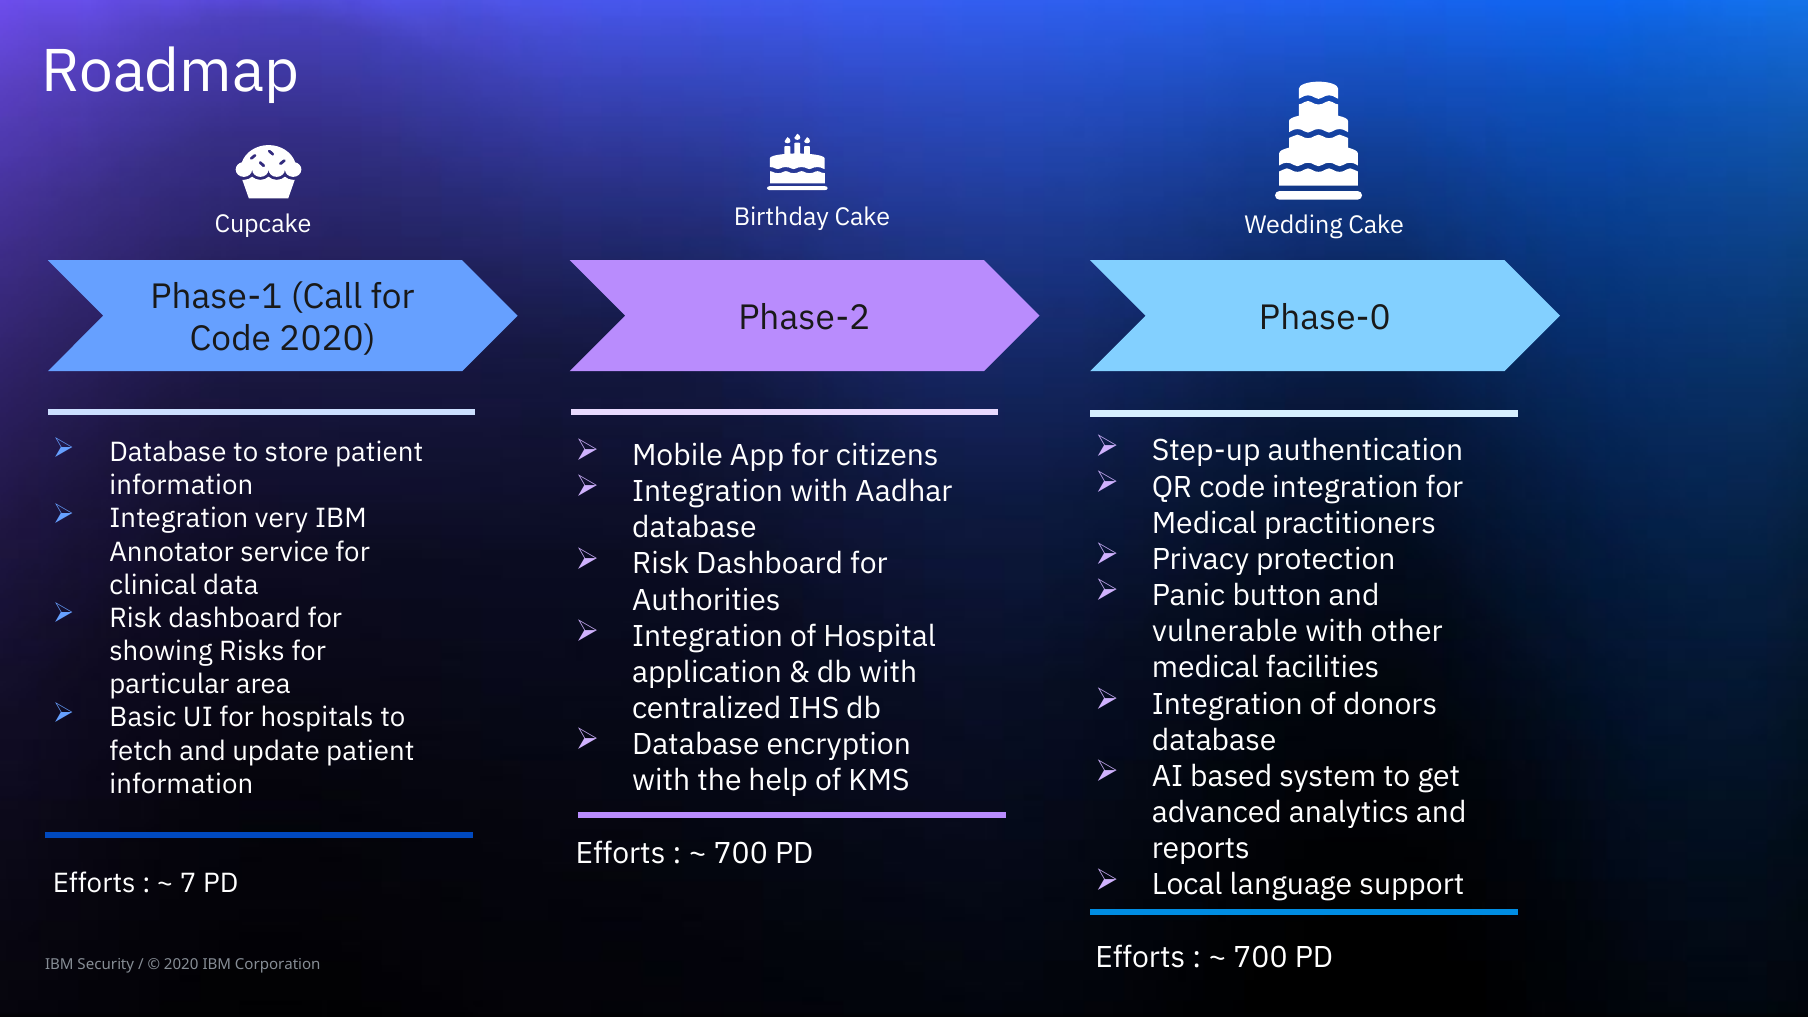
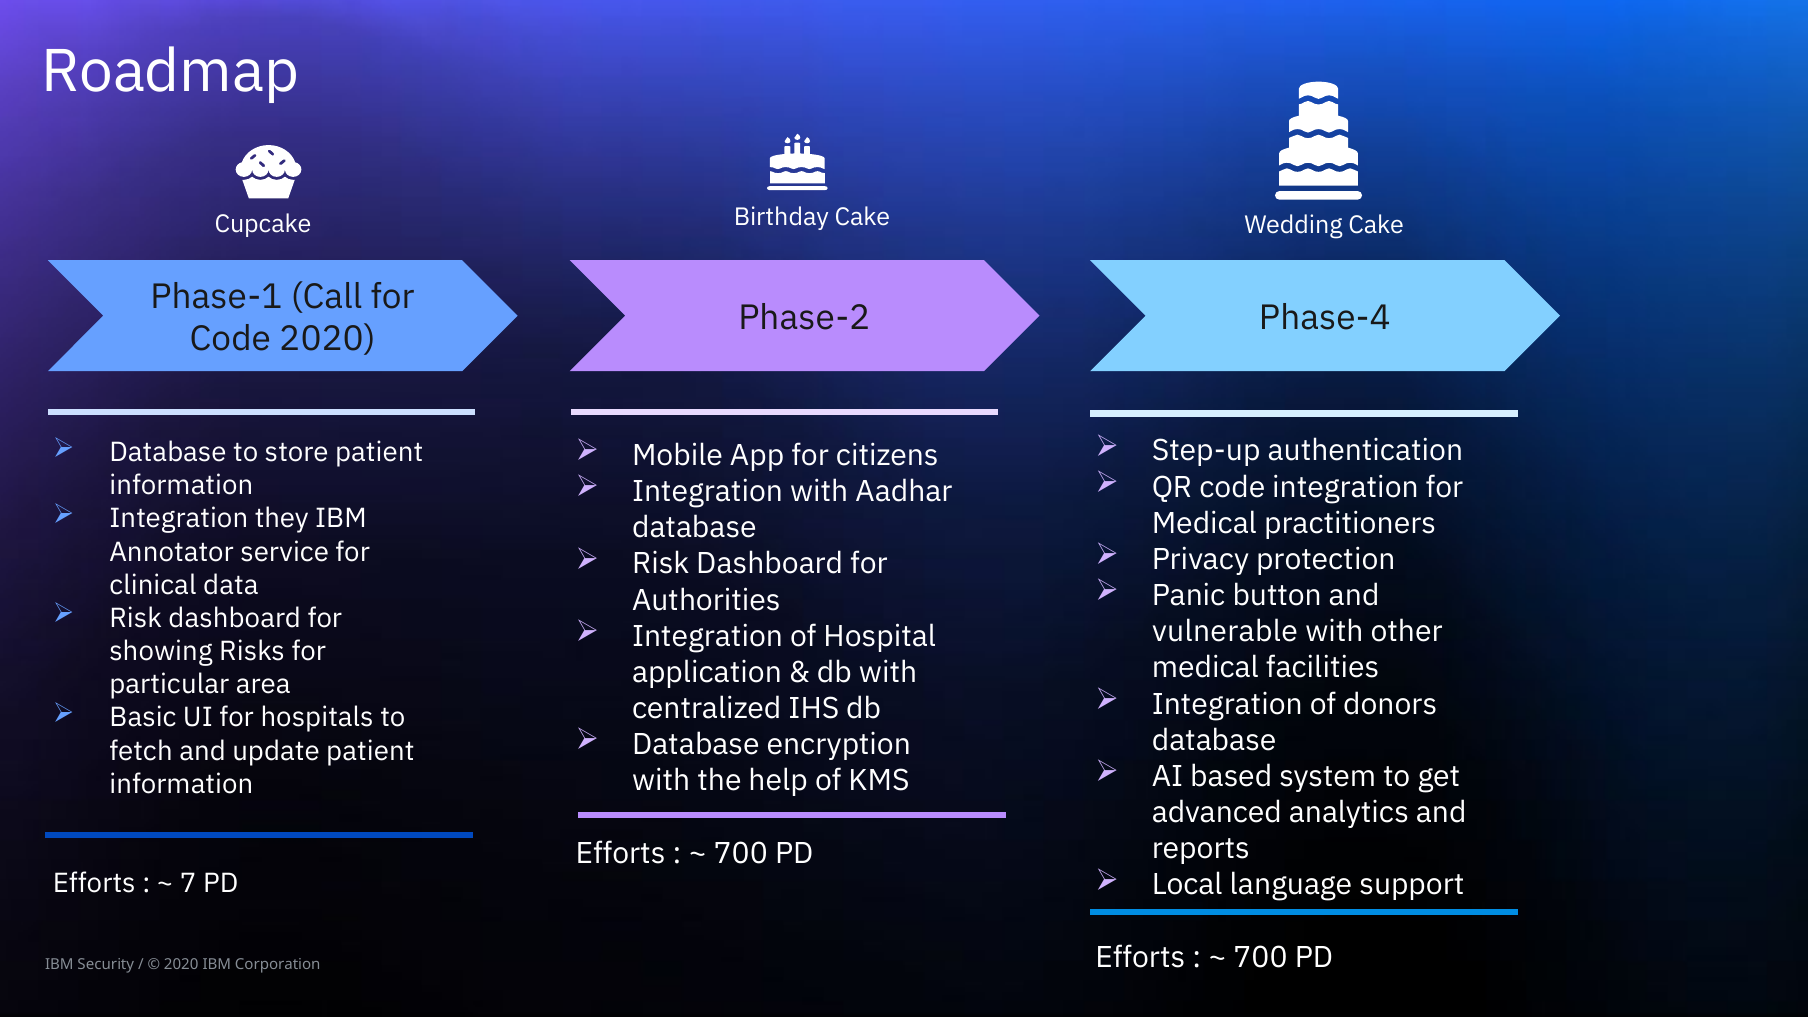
Phase-0: Phase-0 -> Phase-4 (1325, 318)
very: very -> they (282, 519)
